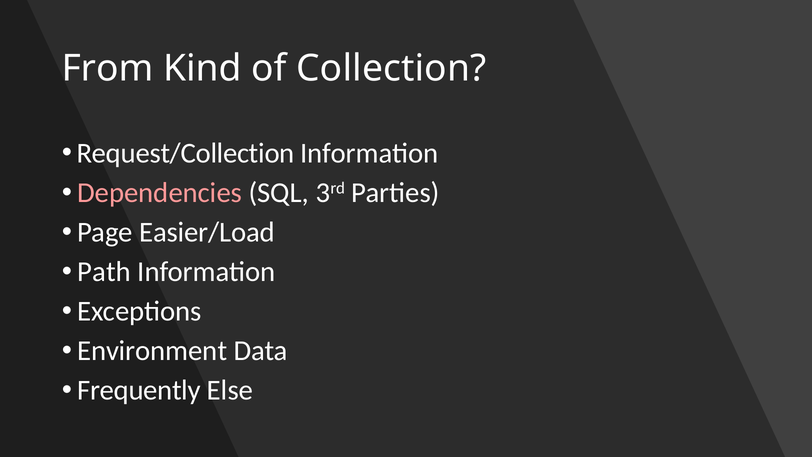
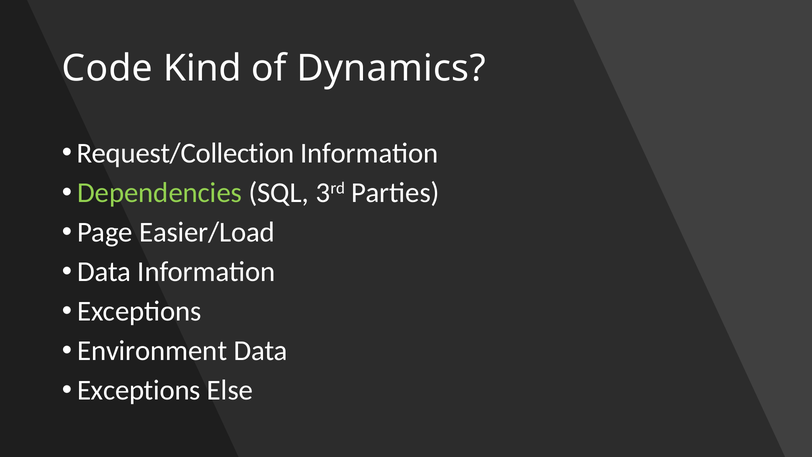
From: From -> Code (107, 68)
Collection: Collection -> Dynamics (391, 68)
Dependencies colour: pink -> light green (160, 193)
Path: Path -> Data (104, 272)
Frequently: Frequently -> Exceptions (139, 390)
